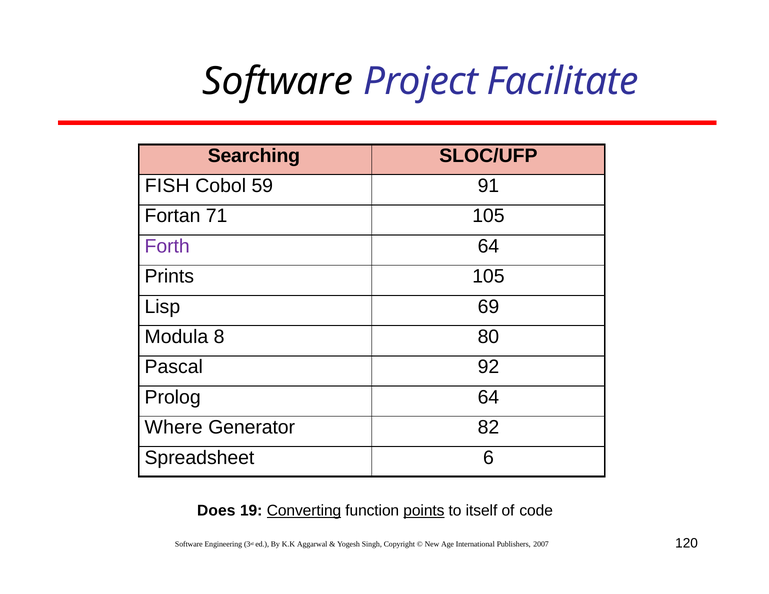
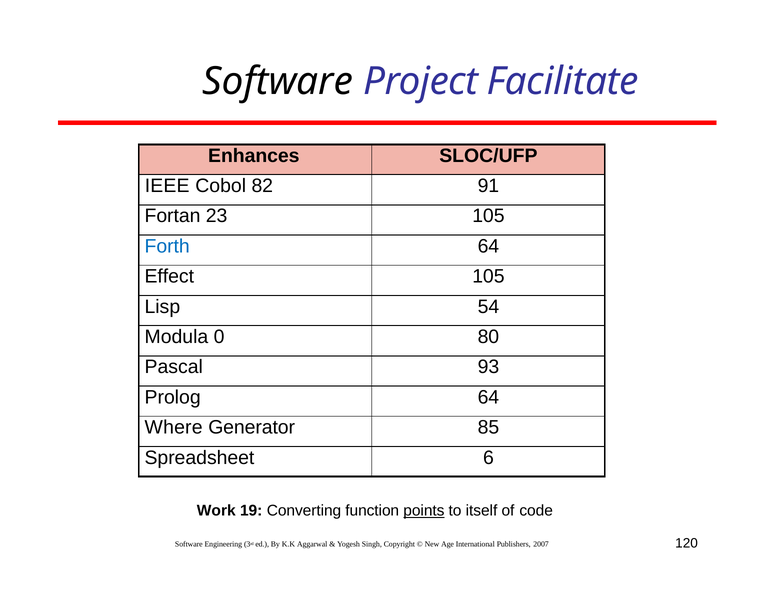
Searching: Searching -> Enhances (254, 156)
FISH: FISH -> IEEE (167, 186)
59: 59 -> 82 (262, 186)
71: 71 -> 23 (217, 216)
Forth colour: purple -> blue (167, 246)
Prints: Prints -> Effect (169, 276)
69: 69 -> 54 (488, 307)
8: 8 -> 0 (219, 337)
92: 92 -> 93 (488, 367)
82: 82 -> 85 (488, 428)
Does: Does -> Work (216, 511)
Converting underline: present -> none (304, 511)
